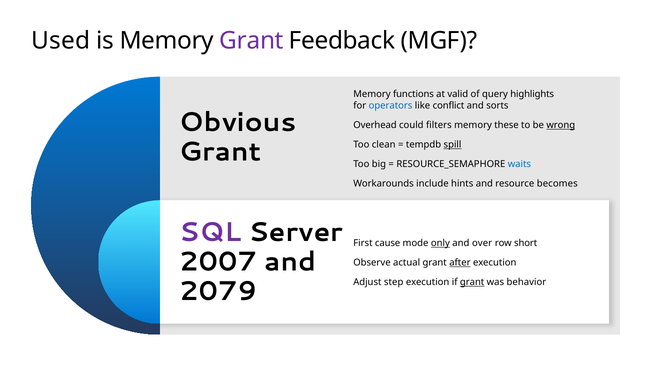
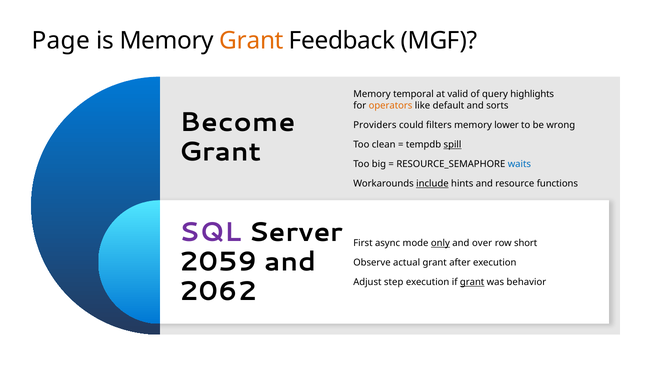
Used: Used -> Page (61, 41)
Grant colour: purple -> orange (252, 41)
functions: functions -> temporal (413, 94)
operators colour: blue -> orange (391, 106)
conflict: conflict -> default (448, 106)
Obvious: Obvious -> Become (238, 123)
Overhead: Overhead -> Providers (375, 125)
these: these -> lower (507, 125)
wrong underline: present -> none (561, 125)
include underline: none -> present (432, 184)
becomes: becomes -> functions (557, 184)
cause: cause -> async (388, 243)
2007: 2007 -> 2059 (218, 262)
after underline: present -> none (460, 263)
2079: 2079 -> 2062 (218, 291)
